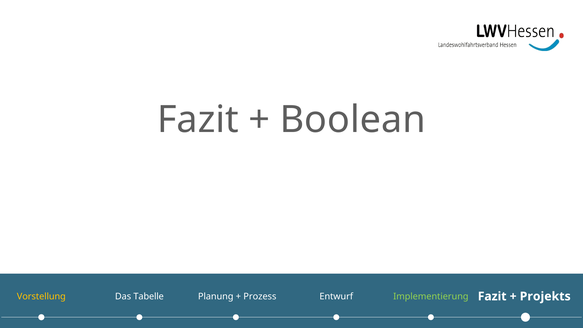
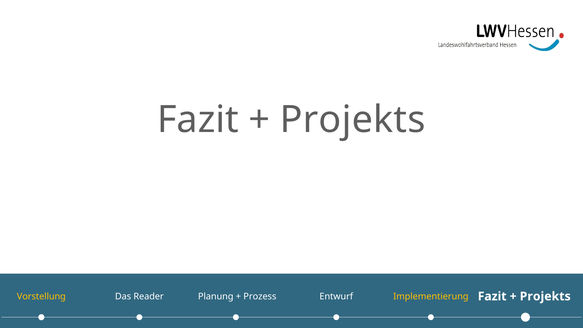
Boolean: Boolean -> Projekts (353, 120)
Tabelle: Tabelle -> Reader (149, 296)
Implementierung colour: light green -> yellow (431, 296)
